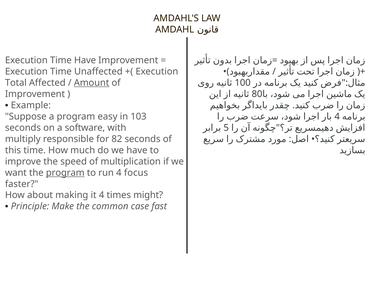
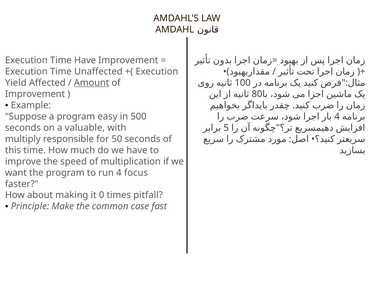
Total: Total -> Yield (16, 83)
103: 103 -> 500 (139, 116)
software: software -> valuable (85, 127)
82: 82 -> 50 (117, 139)
program underline: present -> none (65, 172)
it 4: 4 -> 0 (102, 195)
might: might -> pitfall (148, 195)
